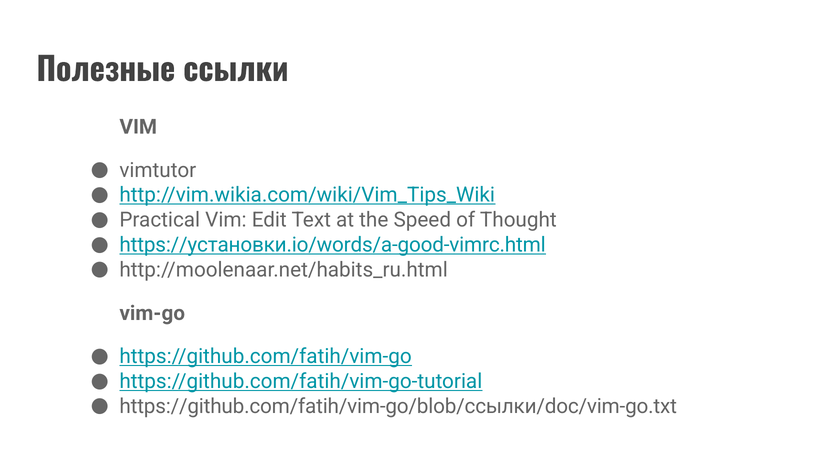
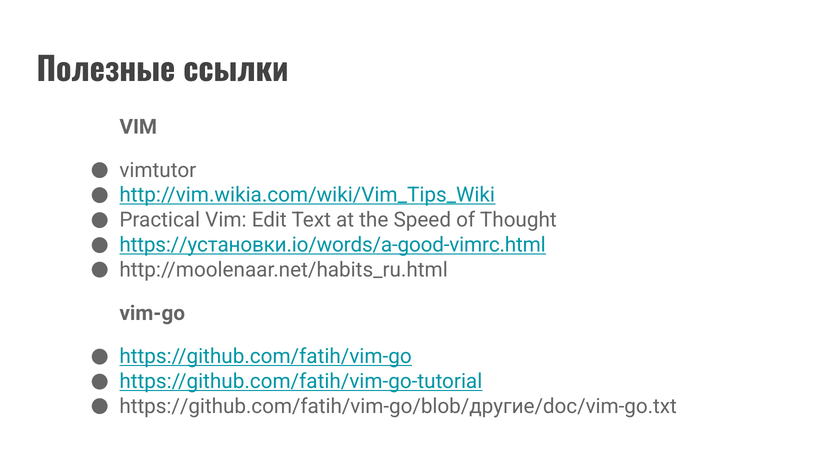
https://github.com/fatih/vim-go/blob/ссылки/doc/vim-go.txt: https://github.com/fatih/vim-go/blob/ссылки/doc/vim-go.txt -> https://github.com/fatih/vim-go/blob/другие/doc/vim-go.txt (398, 406)
